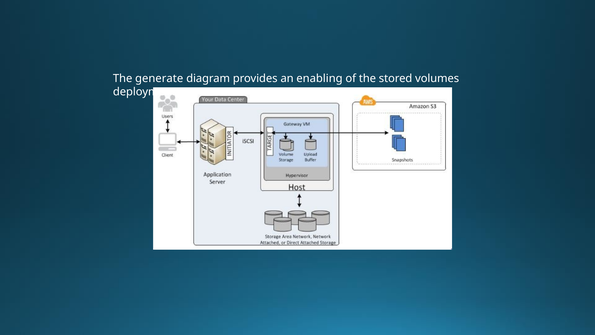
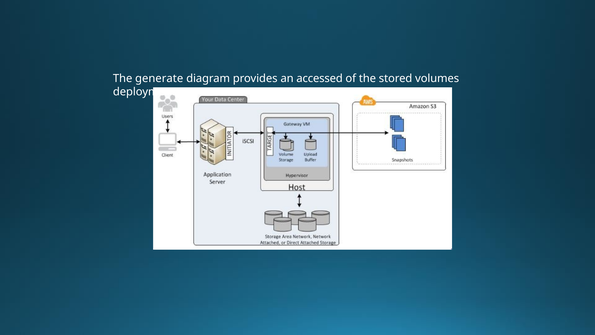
enabling: enabling -> accessed (320, 78)
